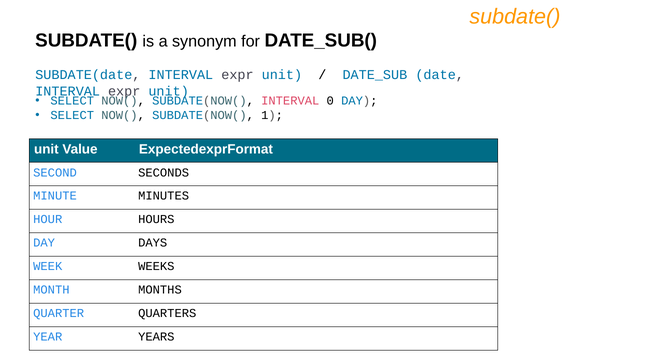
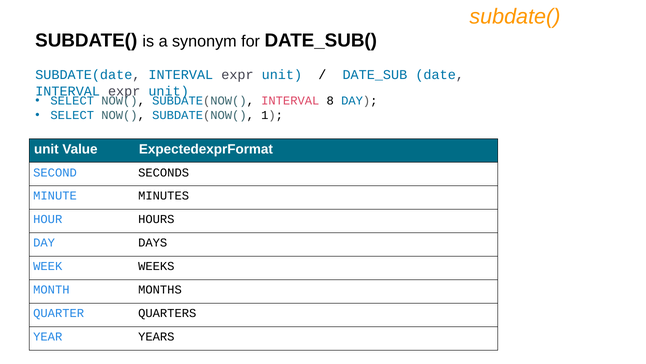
0: 0 -> 8 (330, 101)
